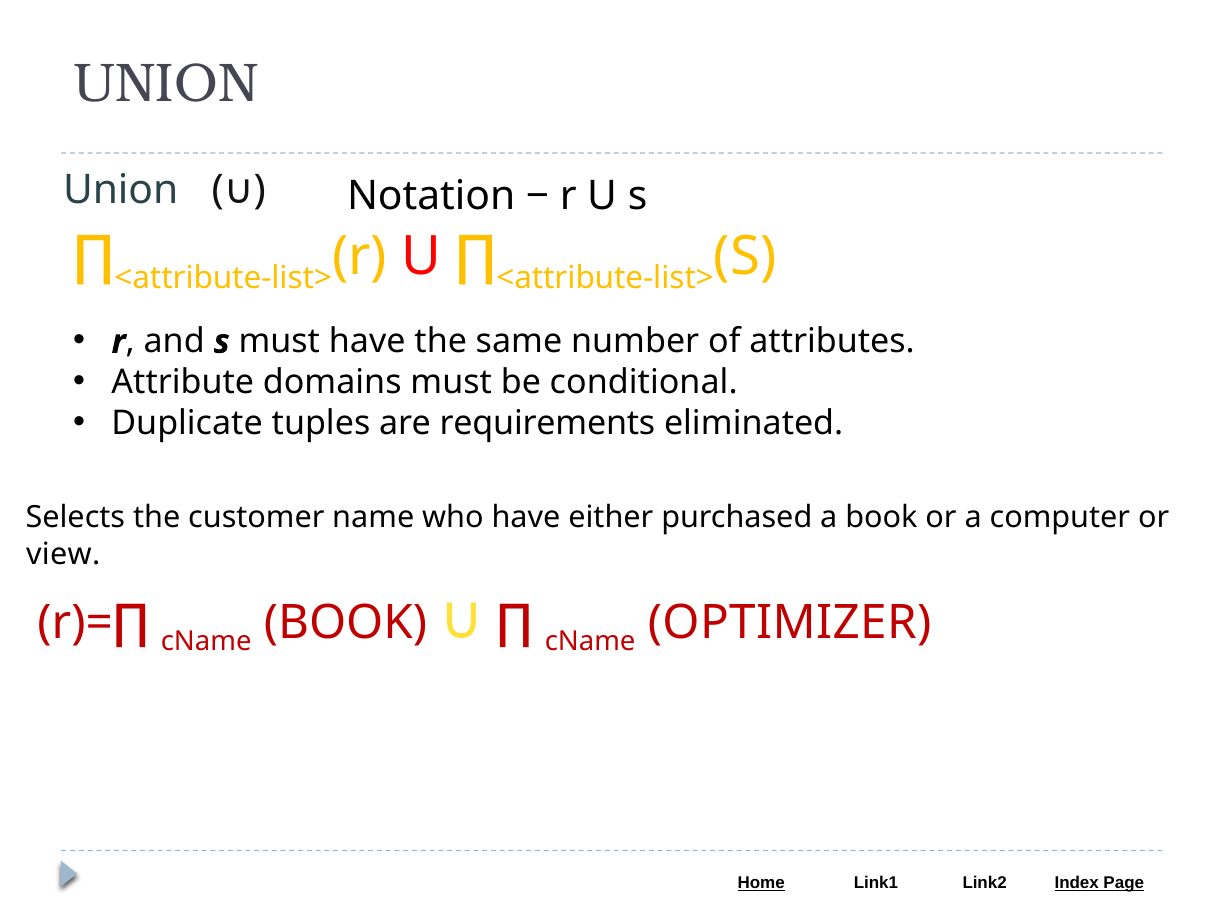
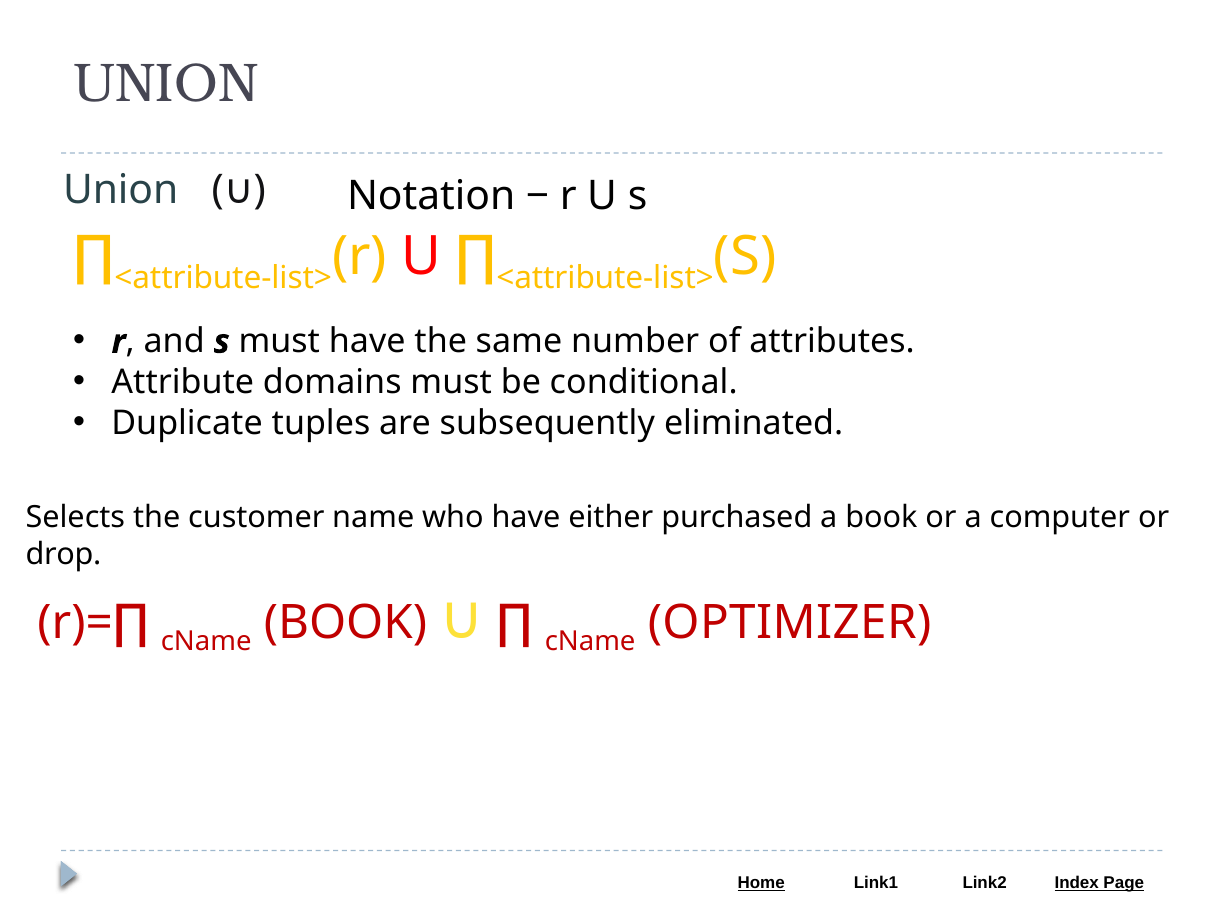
requirements: requirements -> subsequently (547, 423)
view: view -> drop (63, 554)
